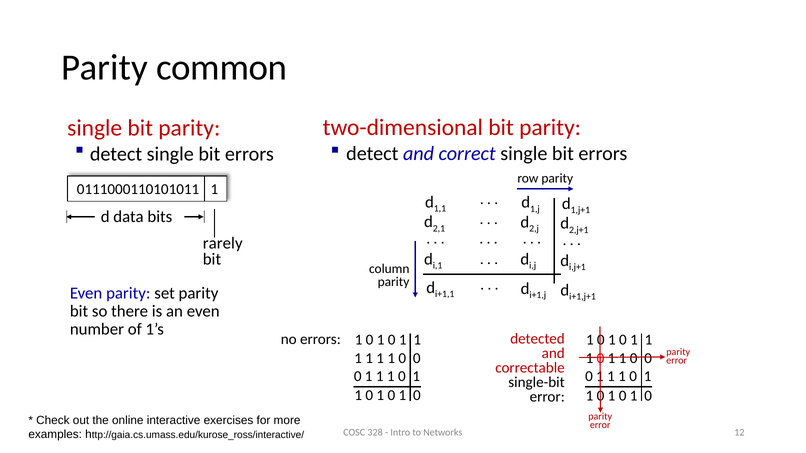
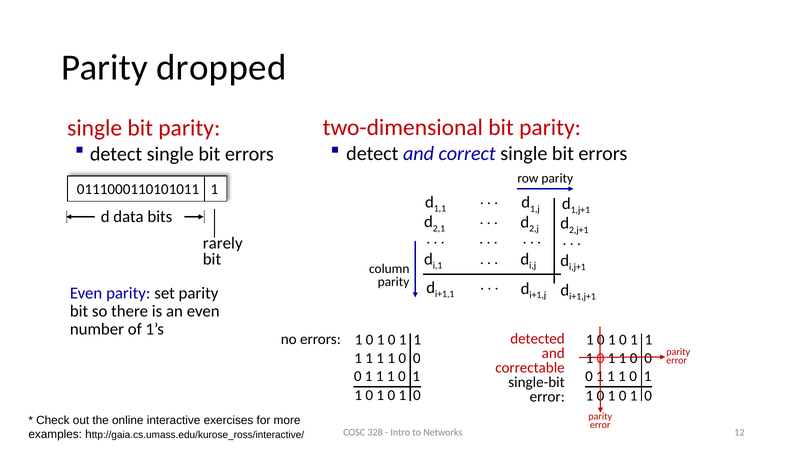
common: common -> dropped (221, 68)
